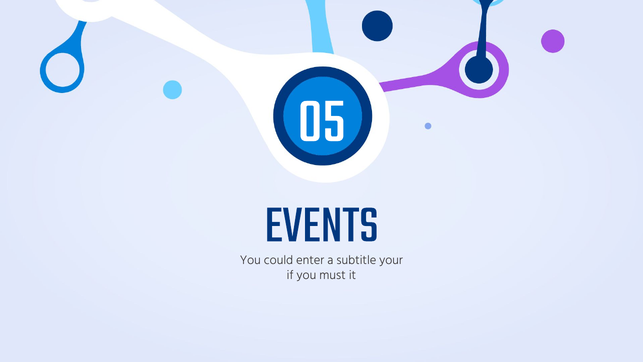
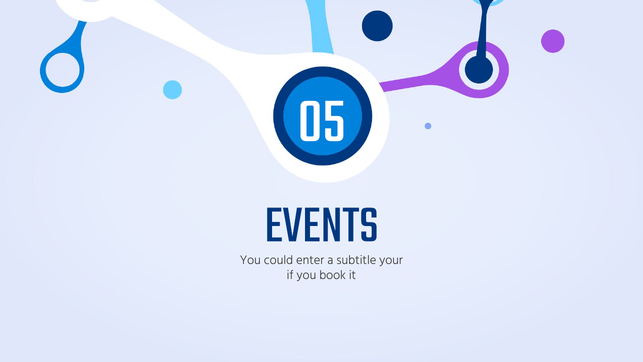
must: must -> book (333, 275)
